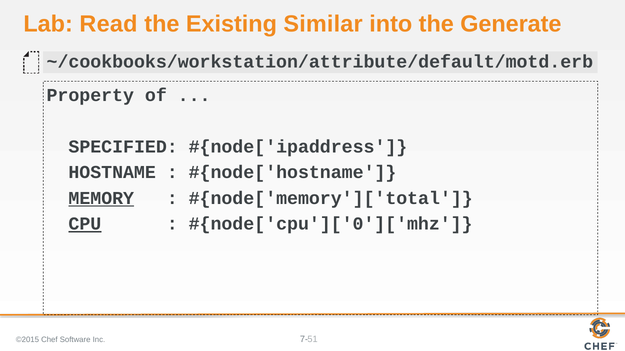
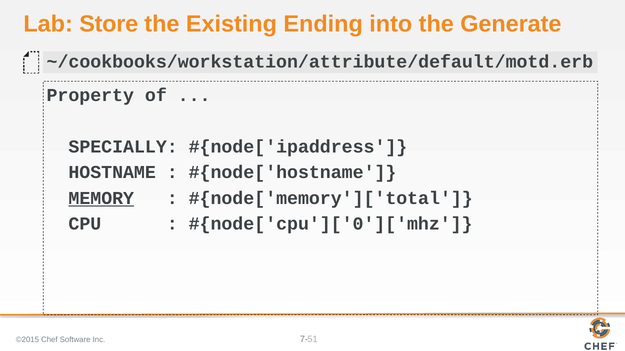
Read: Read -> Store (109, 24)
Similar: Similar -> Ending (323, 24)
SPECIFIED: SPECIFIED -> SPECIALLY (123, 147)
CPU underline: present -> none (85, 224)
